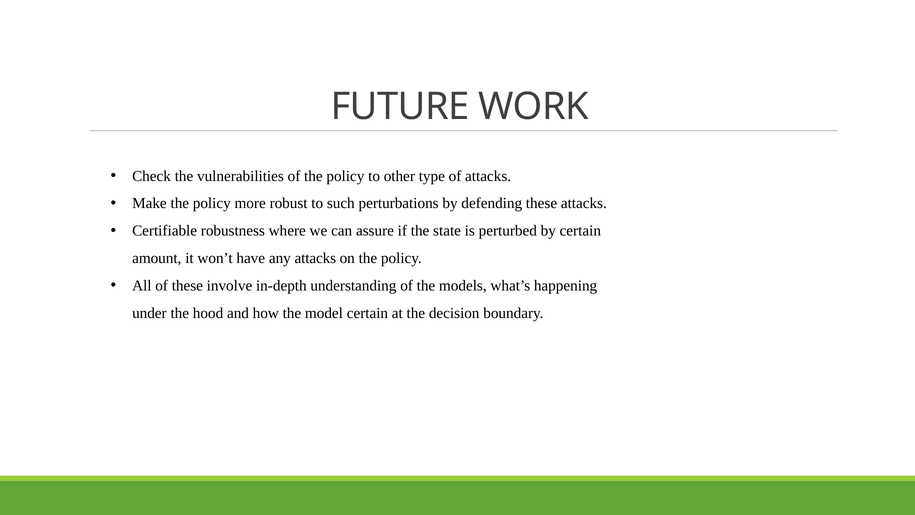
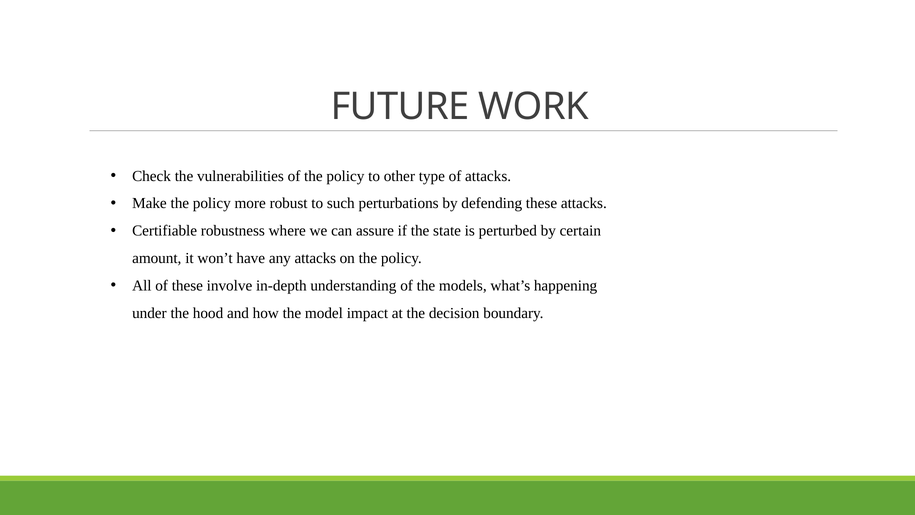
model certain: certain -> impact (367, 313)
